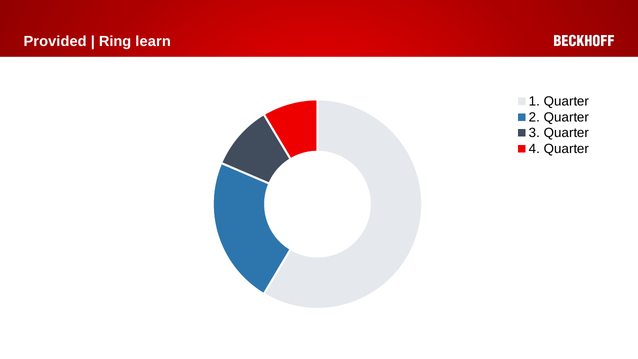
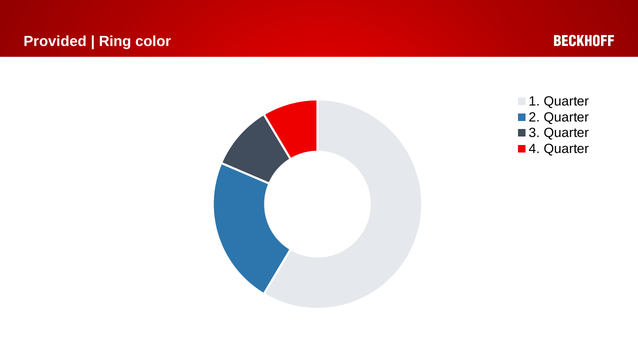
learn: learn -> color (153, 41)
